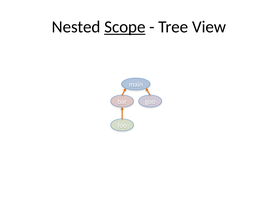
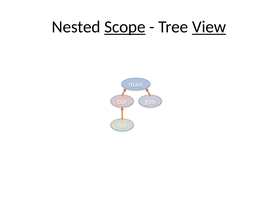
View underline: none -> present (209, 27)
